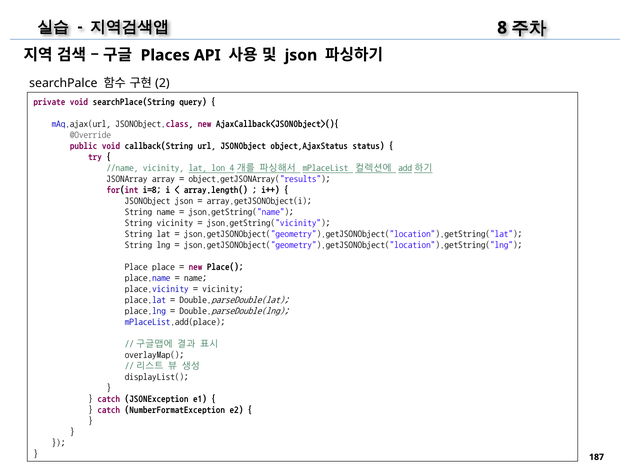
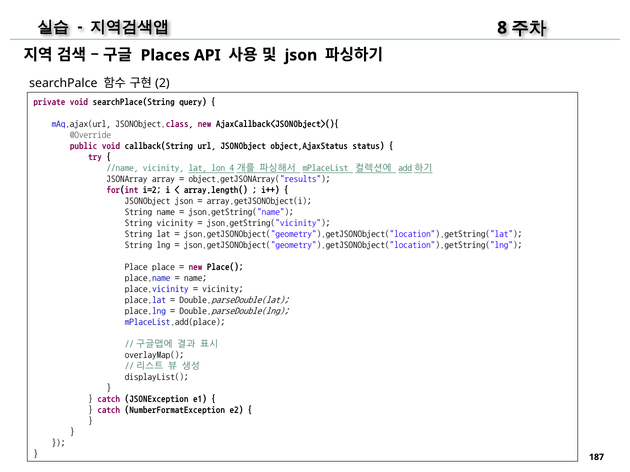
i=8: i=8 -> i=2 (152, 190)
